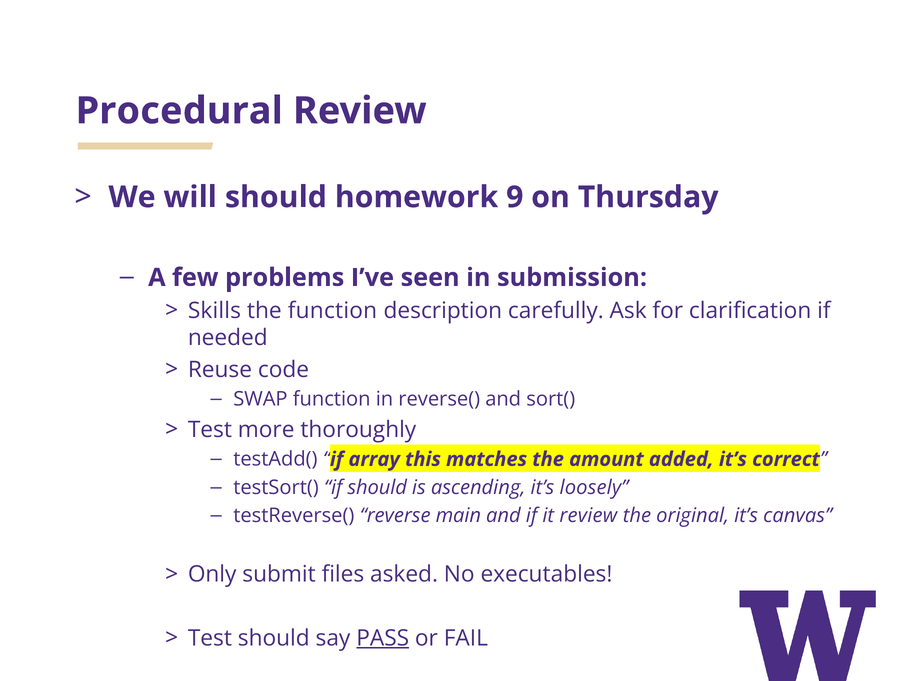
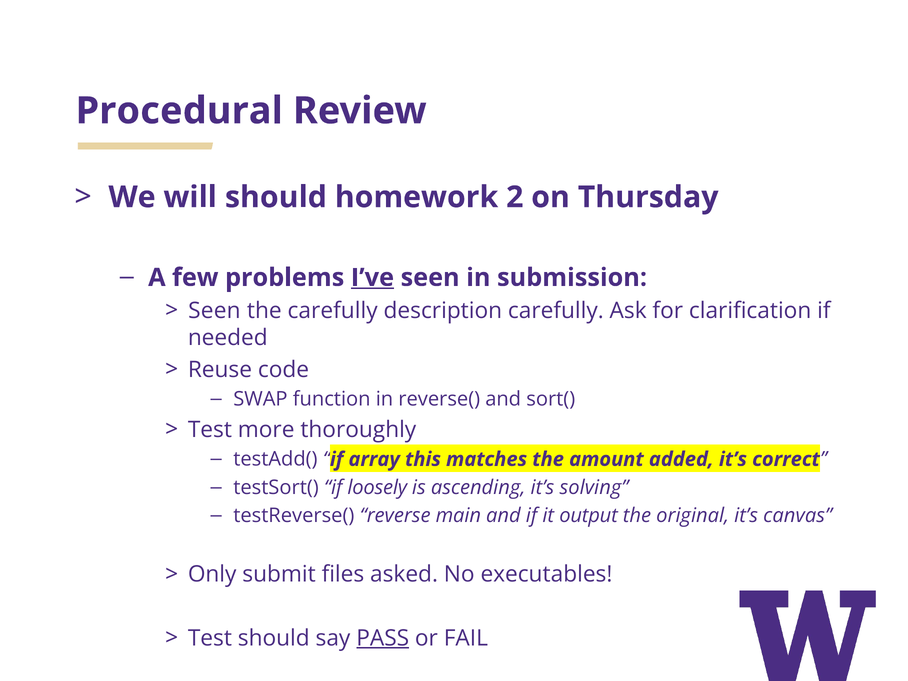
9: 9 -> 2 (515, 197)
I’ve underline: none -> present (372, 278)
Skills: Skills -> Seen (214, 311)
the function: function -> carefully (333, 311)
if should: should -> loosely (377, 488)
loosely: loosely -> solving (594, 488)
it review: review -> output (589, 516)
